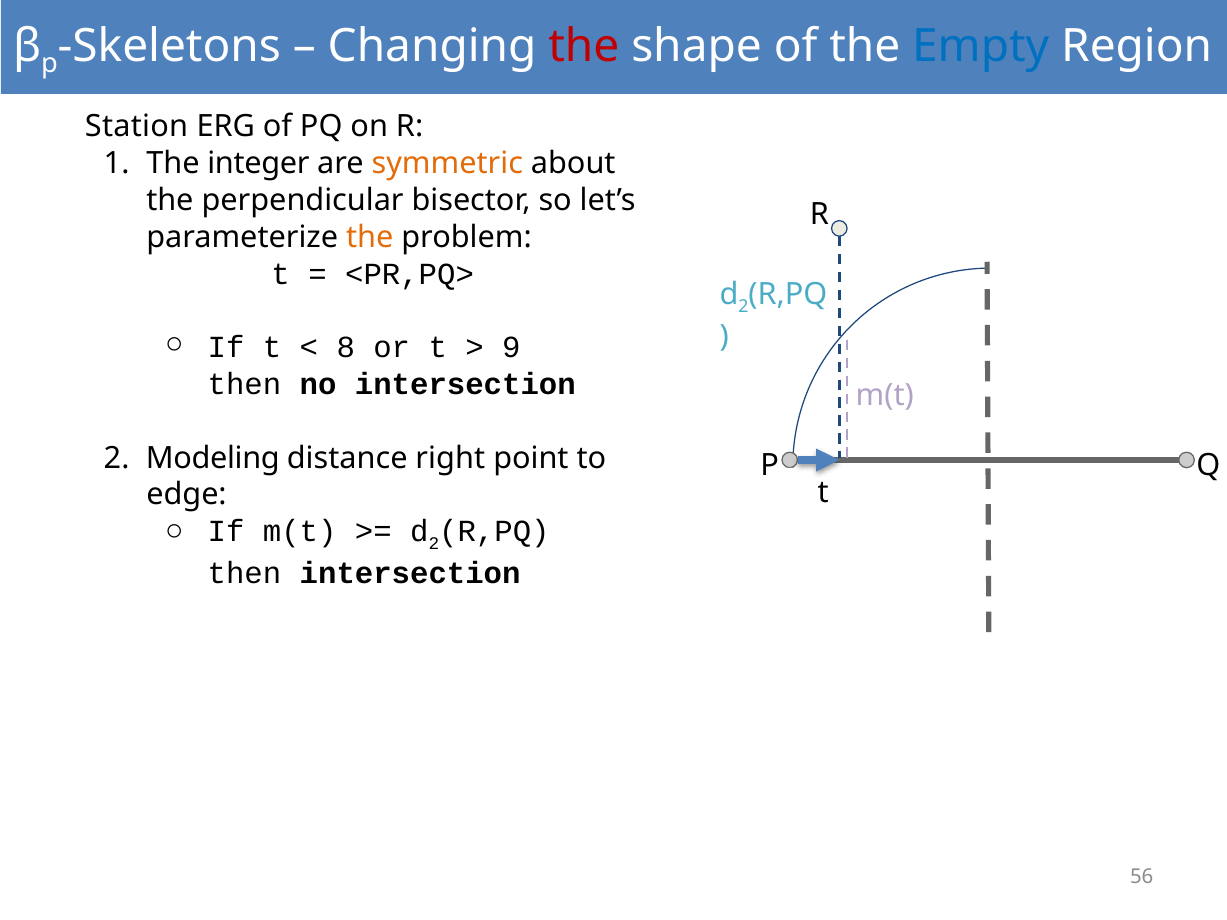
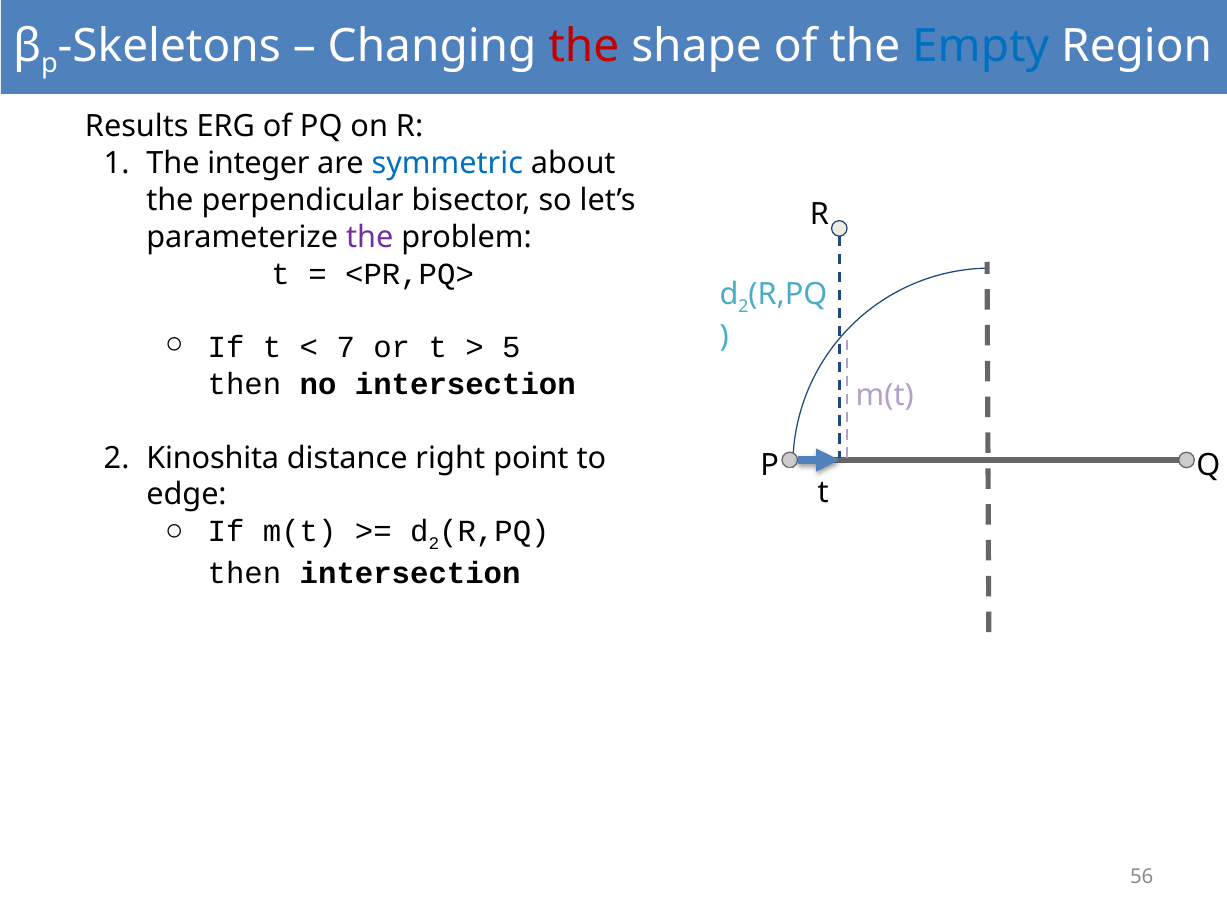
Station: Station -> Results (137, 127)
symmetric colour: orange -> blue (447, 164)
the colour: orange -> purple (370, 237)
8: 8 -> 7 (346, 348)
9: 9 -> 5 (511, 348)
Modeling: Modeling -> Kinoshita (213, 458)
